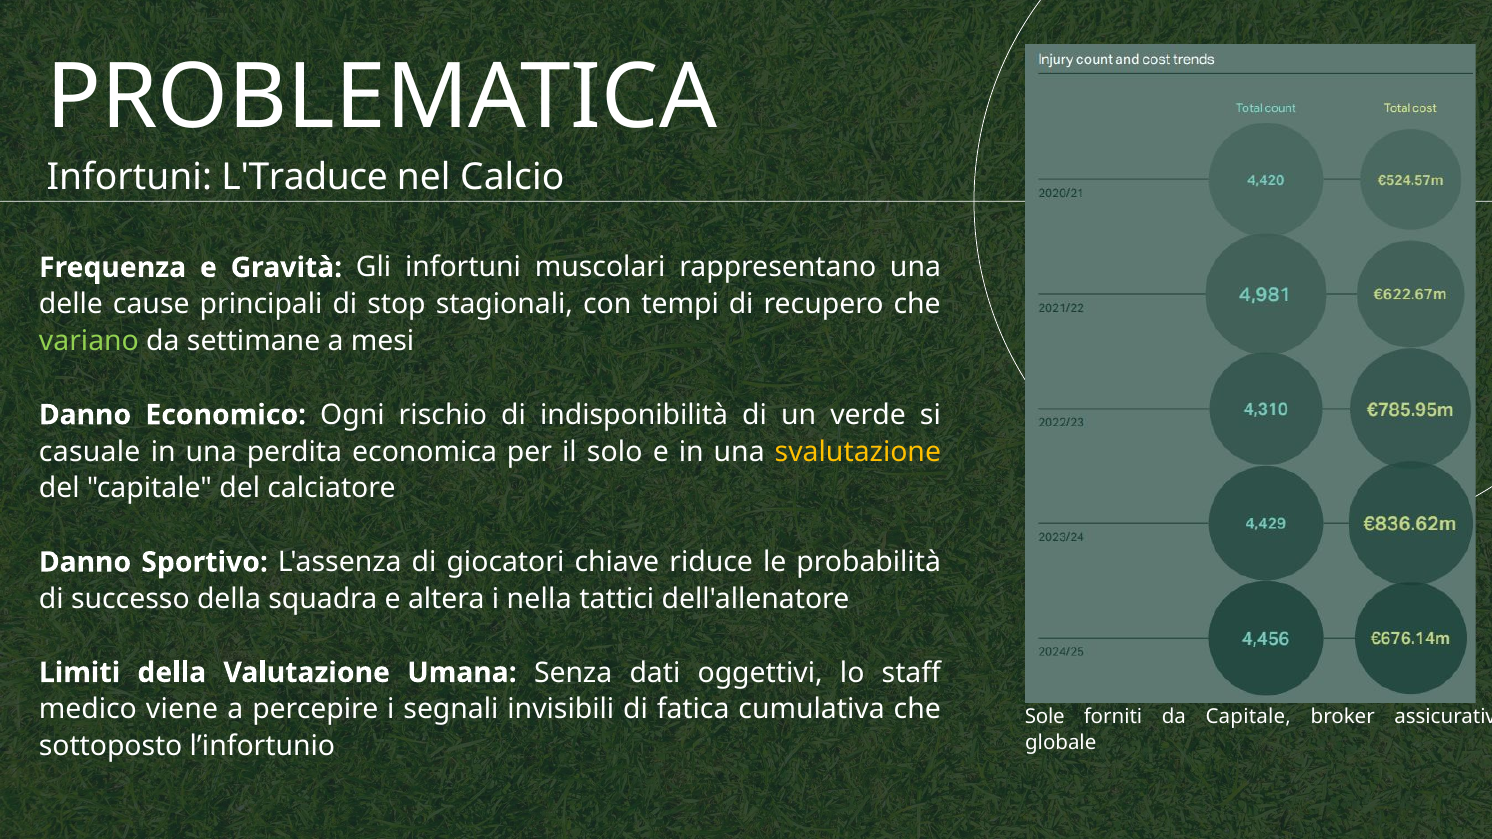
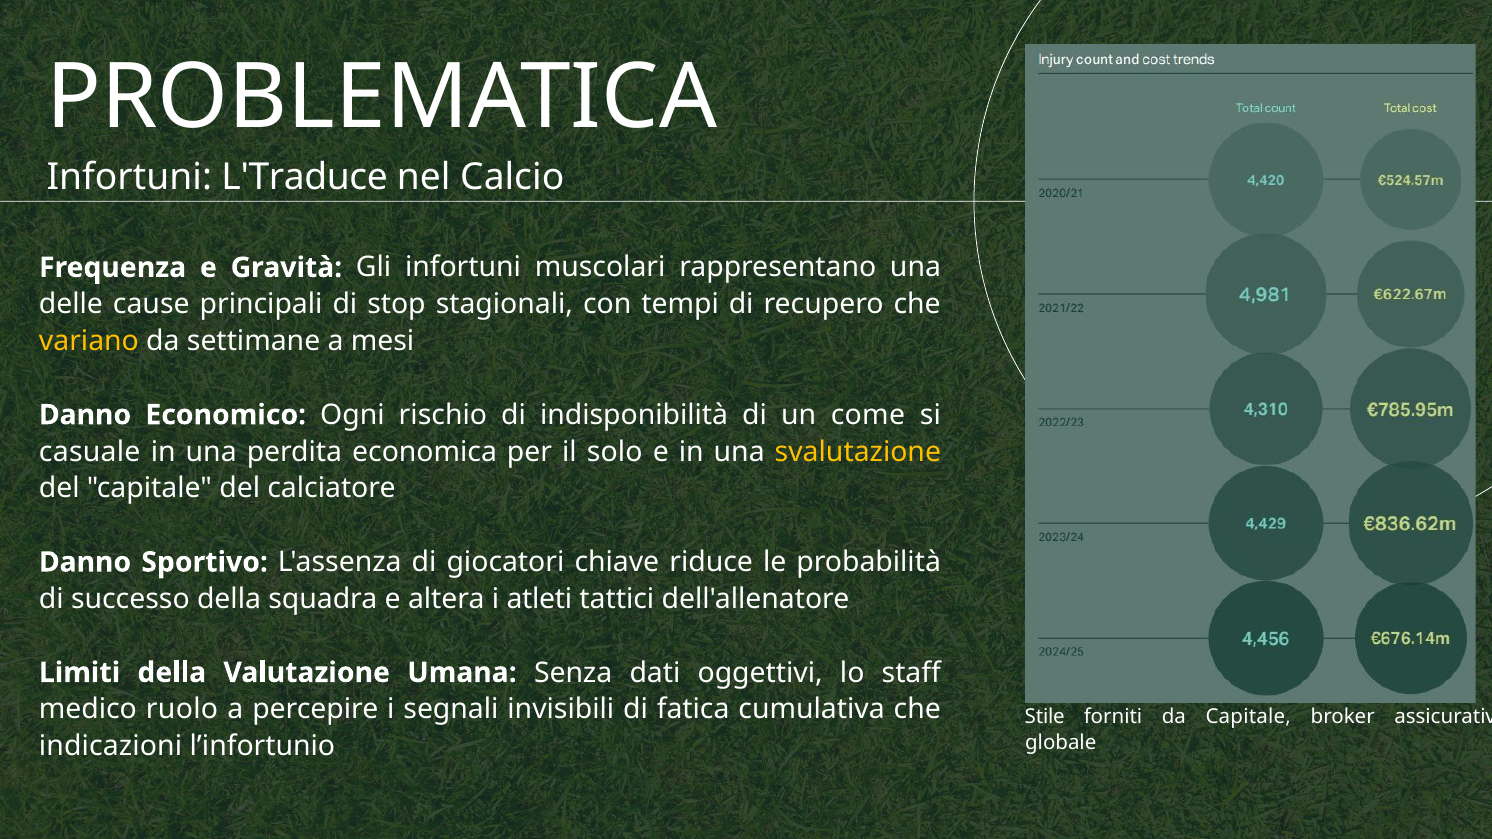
variano colour: light green -> yellow (89, 341)
verde: verde -> come (868, 415)
nella: nella -> atleti (539, 599)
viene: viene -> ruolo (182, 710)
Sole: Sole -> Stile (1045, 716)
sottoposto: sottoposto -> indicazioni (111, 746)
